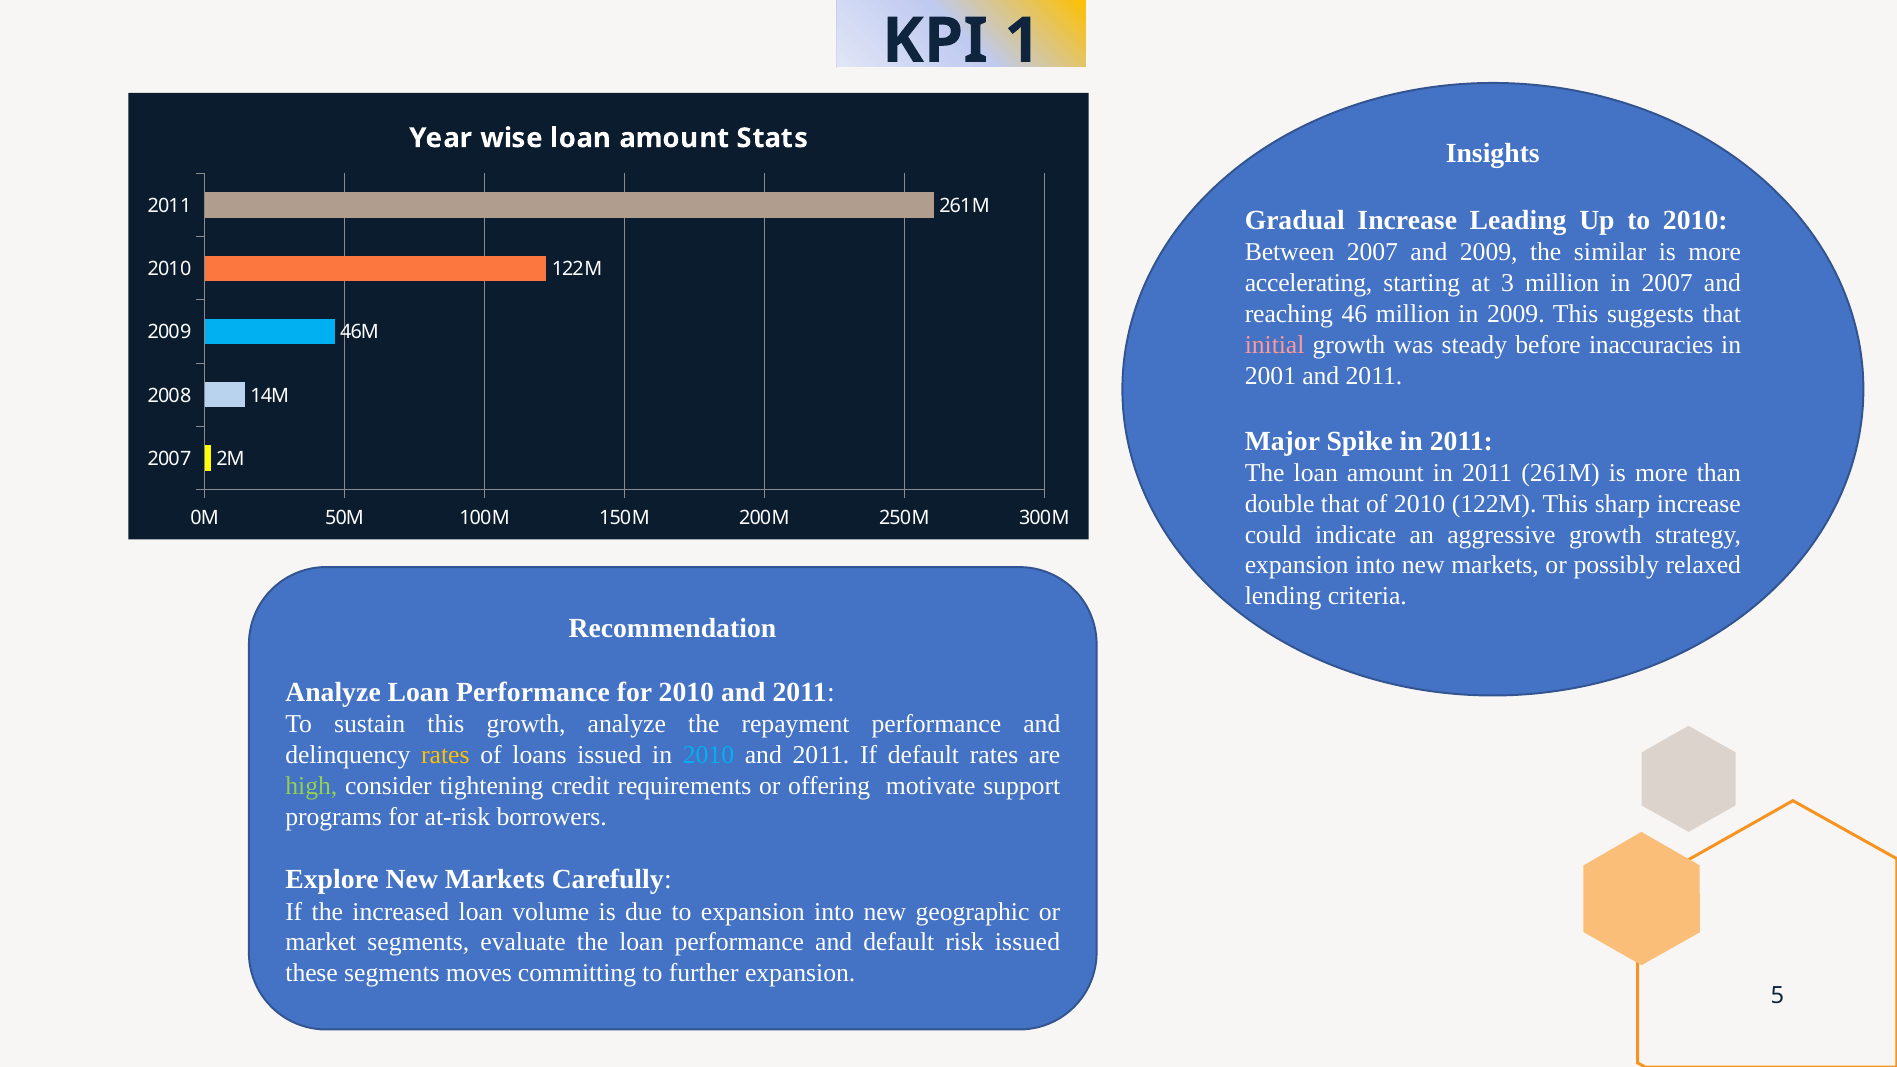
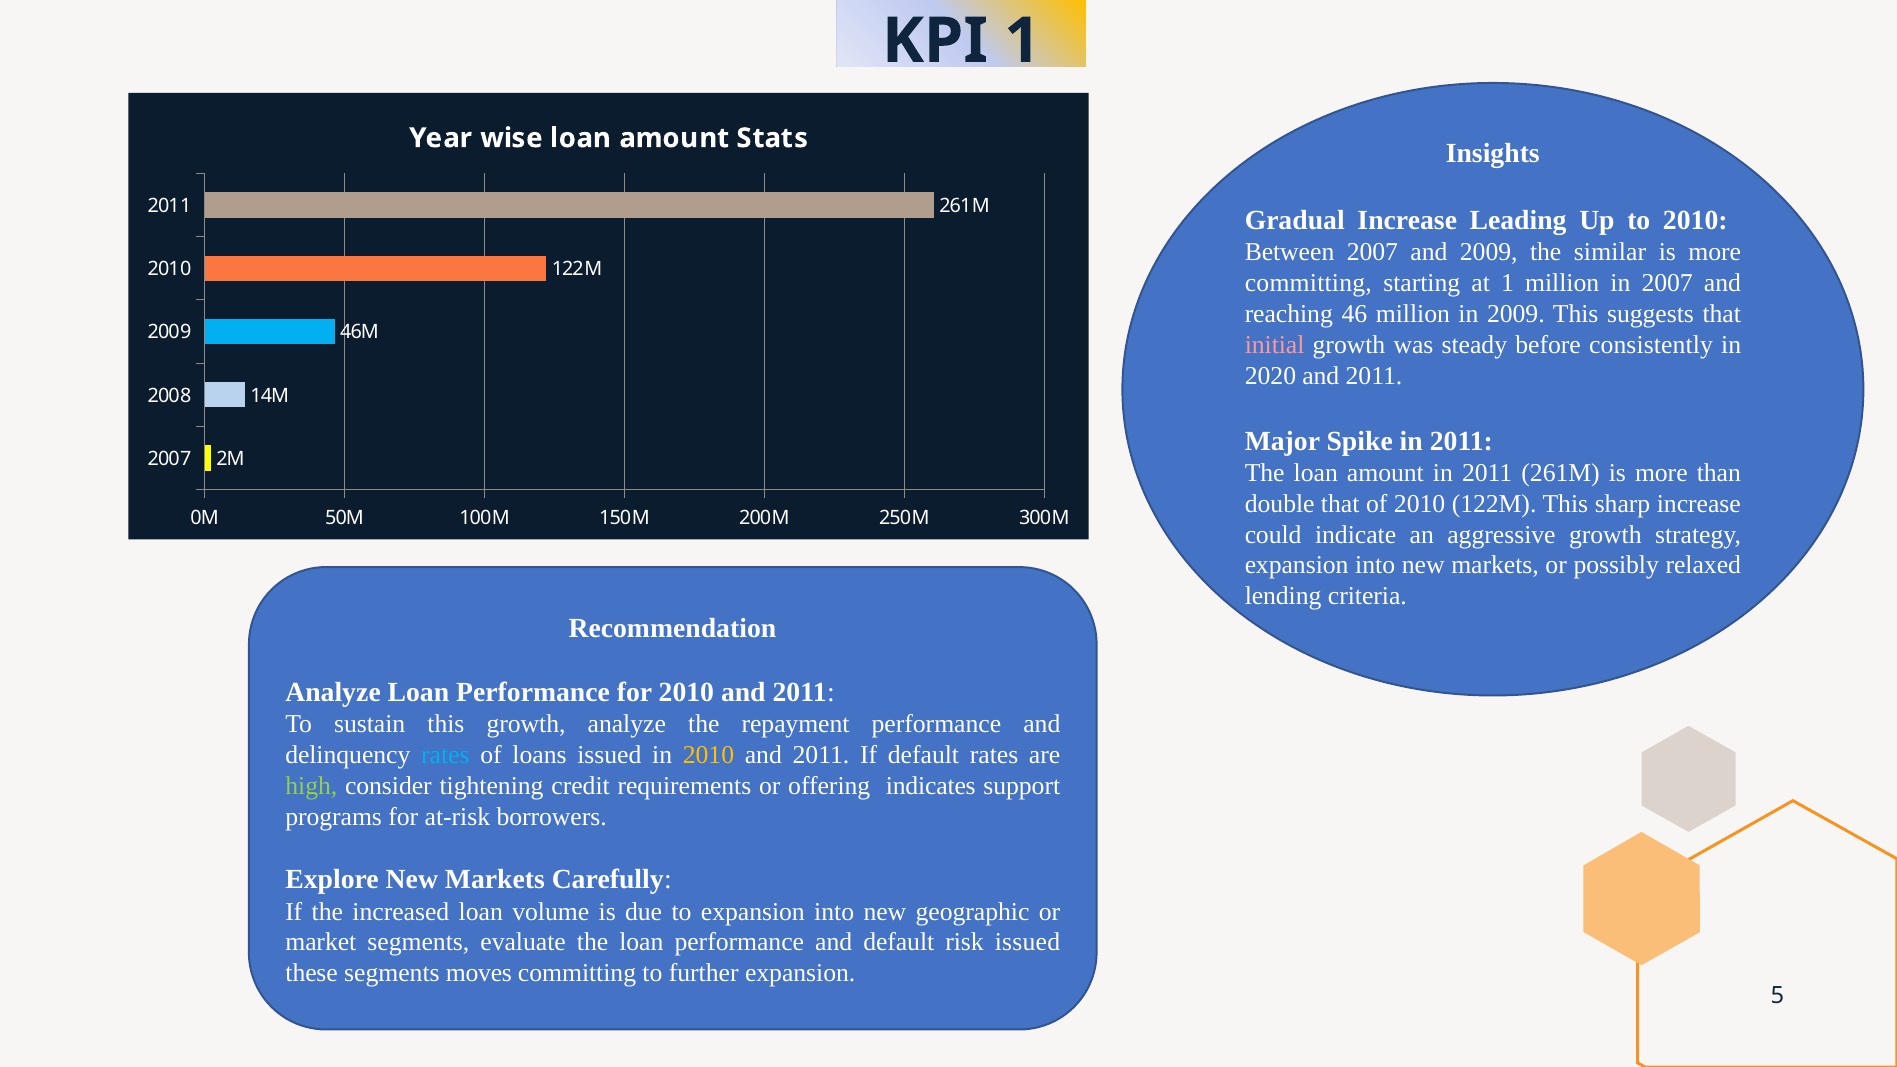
accelerating: accelerating -> committing (1308, 283)
at 3: 3 -> 1 (1508, 283)
inaccuracies: inaccuracies -> consistently (1651, 345)
2001: 2001 -> 2020 (1271, 376)
rates colour: yellow -> light blue (445, 755)
2010 colour: light blue -> yellow (709, 755)
motivate: motivate -> indicates (931, 786)
